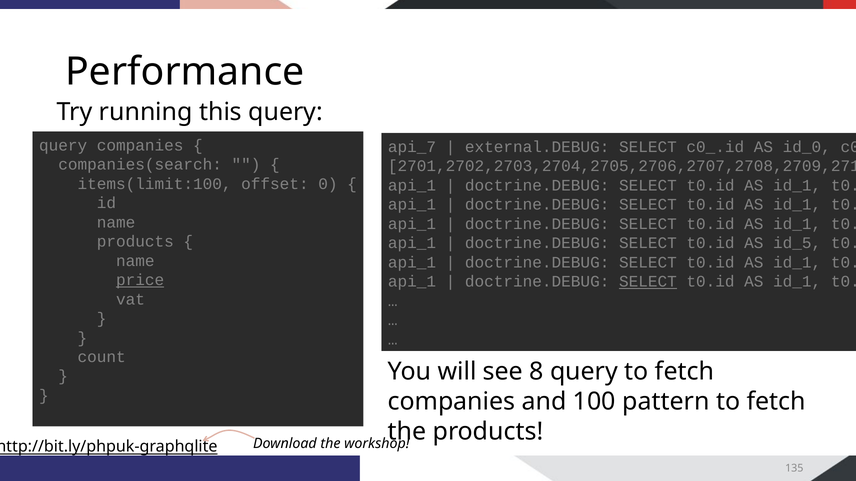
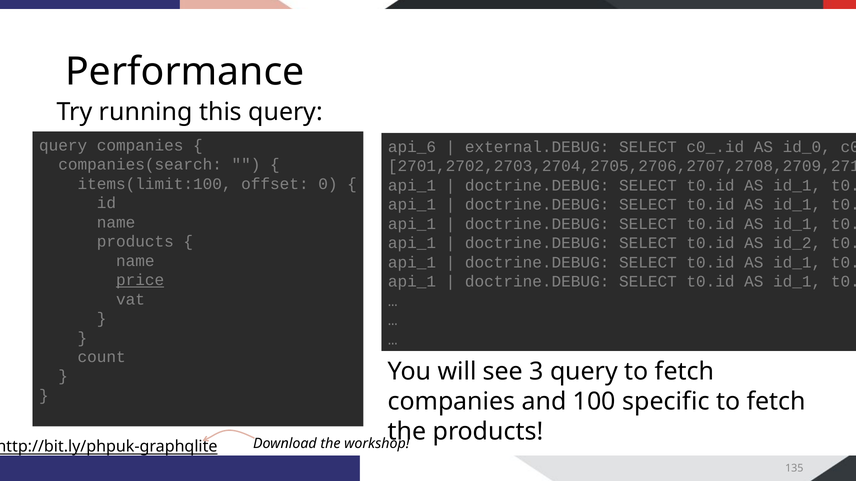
api_7: api_7 -> api_6 (412, 147)
id_5: id_5 -> id_2 (797, 243)
SELECT underline: present -> none (648, 282)
8: 8 -> 3 (537, 372)
pattern: pattern -> specific (666, 402)
